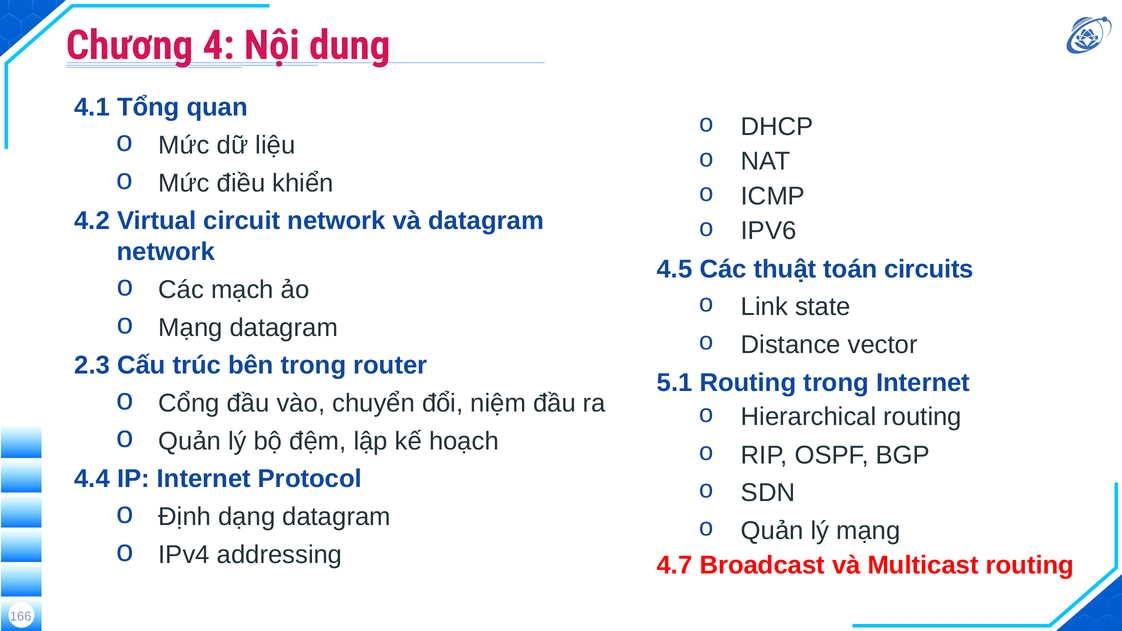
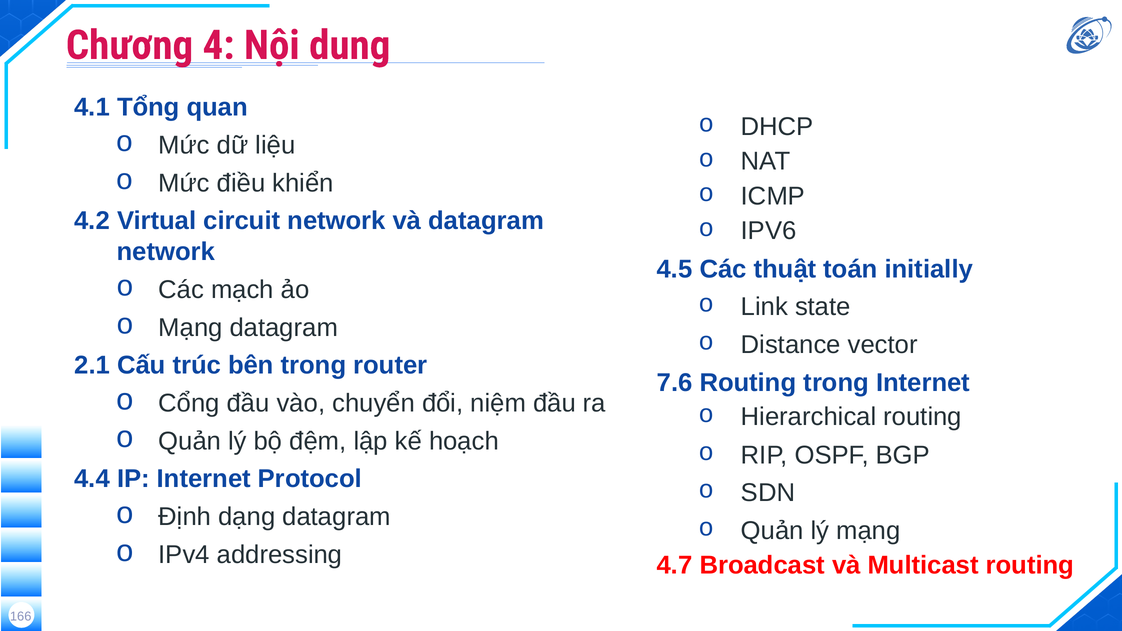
circuits: circuits -> initially (929, 269)
2.3: 2.3 -> 2.1 (92, 365)
5.1: 5.1 -> 7.6 (675, 383)
